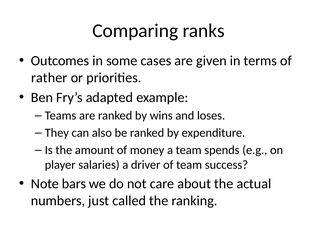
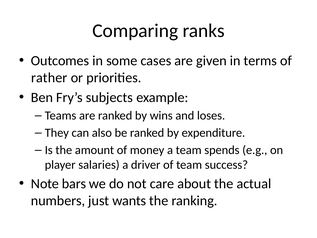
adapted: adapted -> subjects (109, 97)
called: called -> wants (129, 200)
